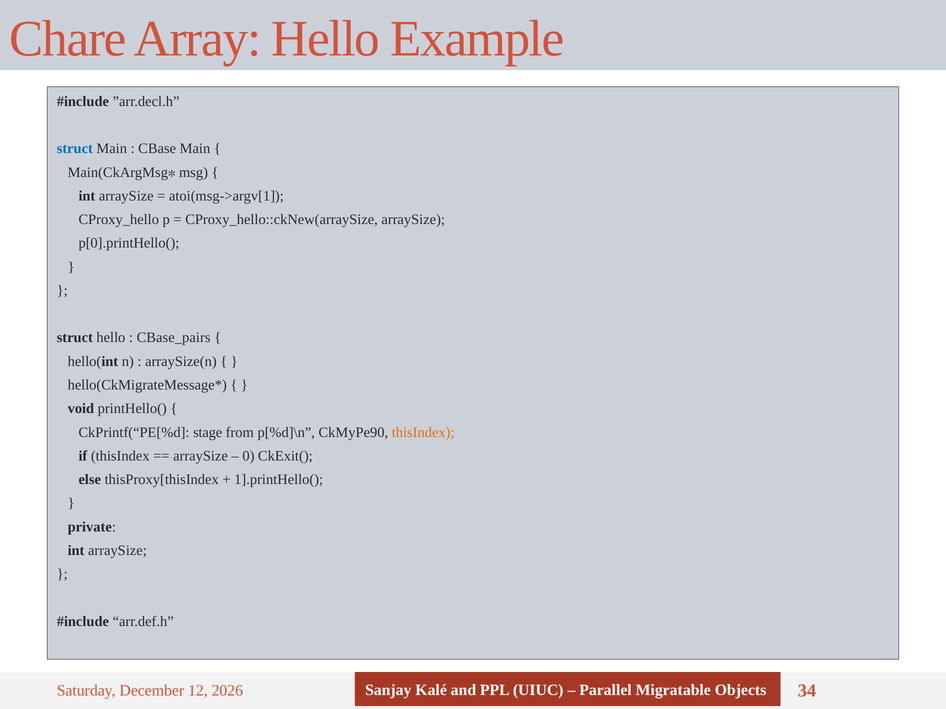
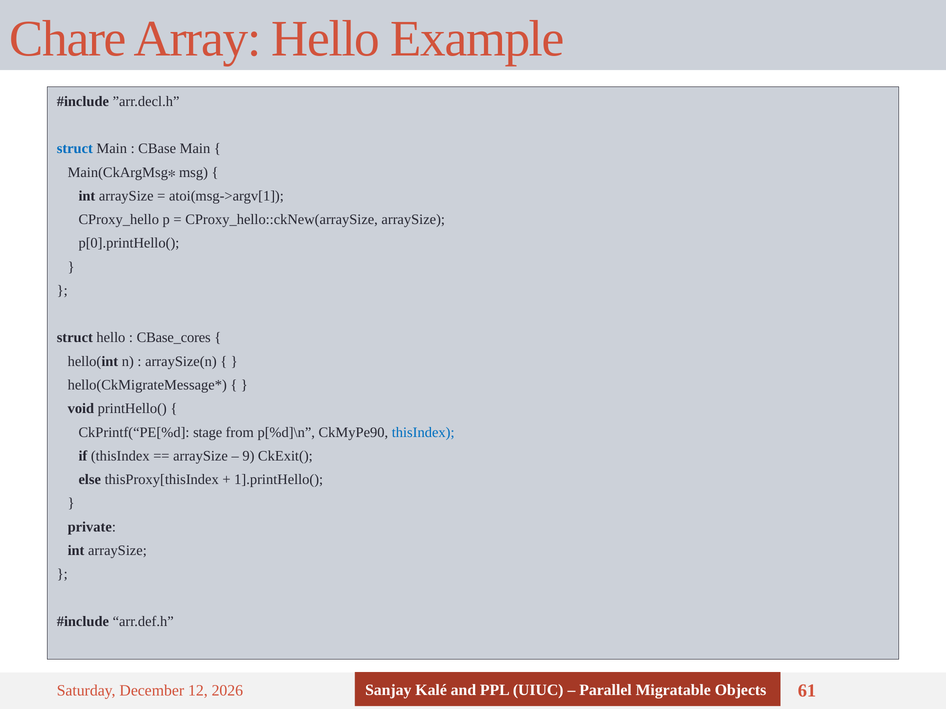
CBase_pairs: CBase_pairs -> CBase_cores (174, 338)
thisIndex colour: orange -> blue (423, 433)
0: 0 -> 9 (248, 456)
34: 34 -> 61 (807, 691)
